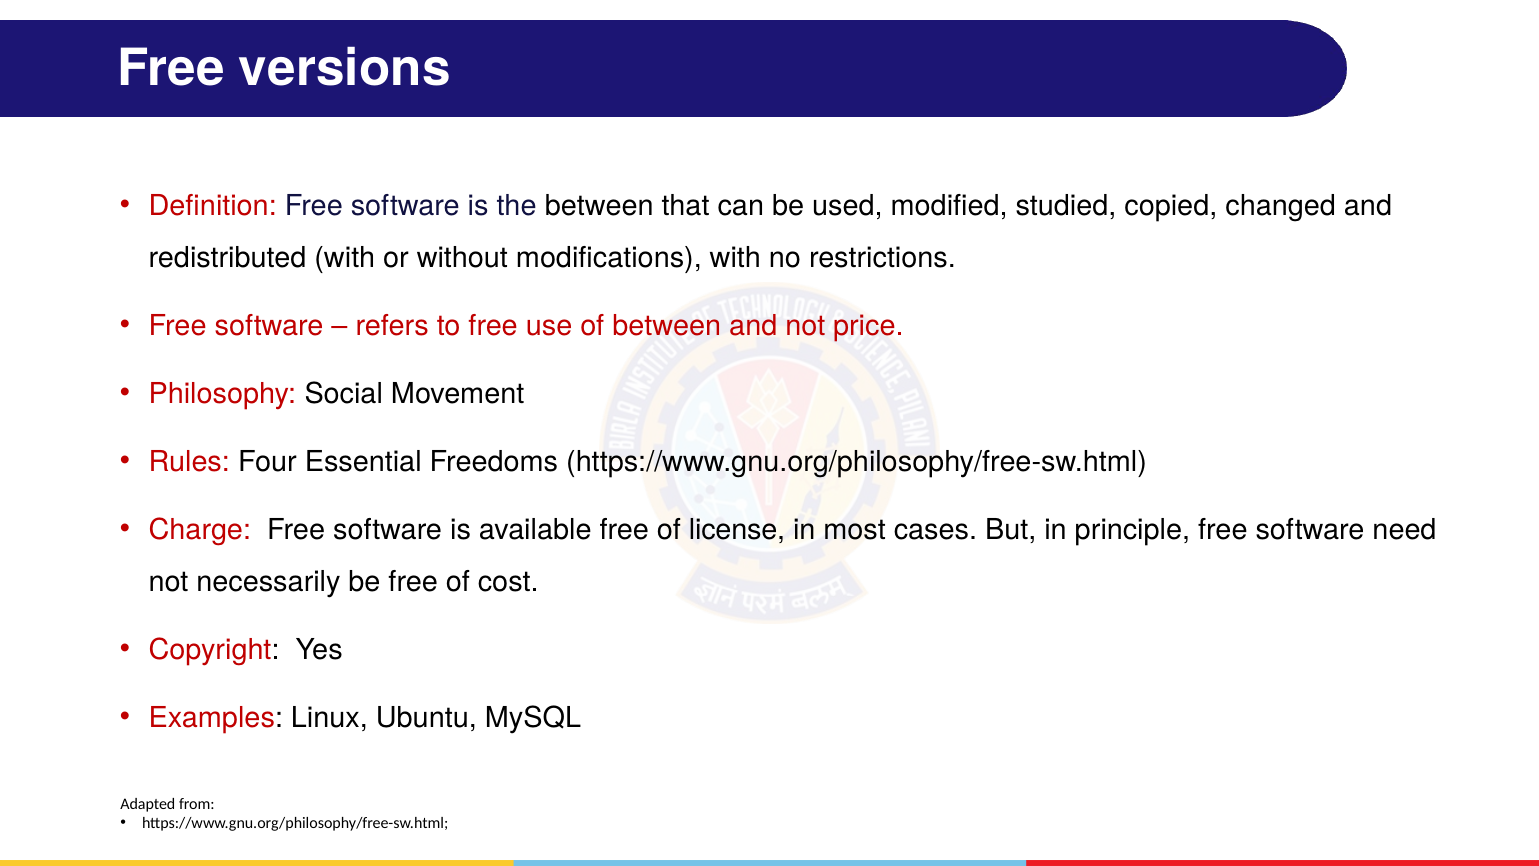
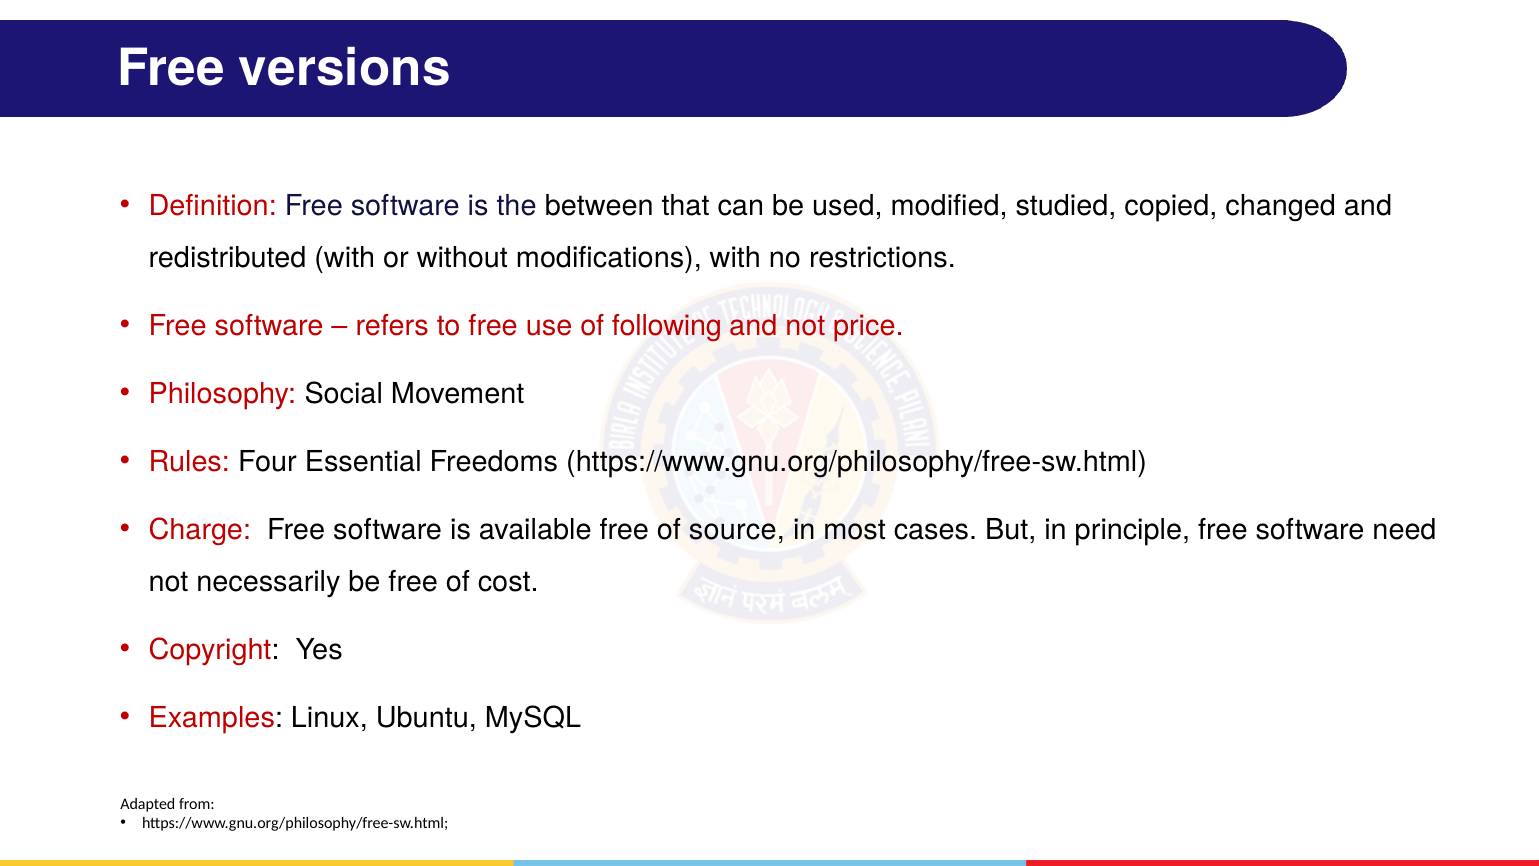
of between: between -> following (667, 326)
license: license -> source (737, 530)
